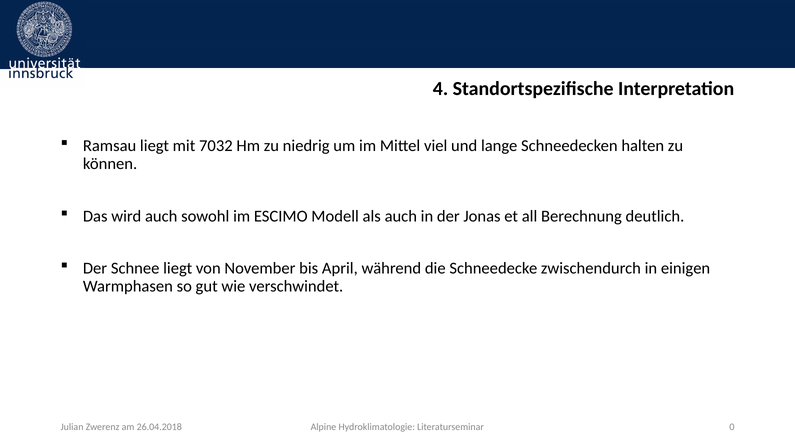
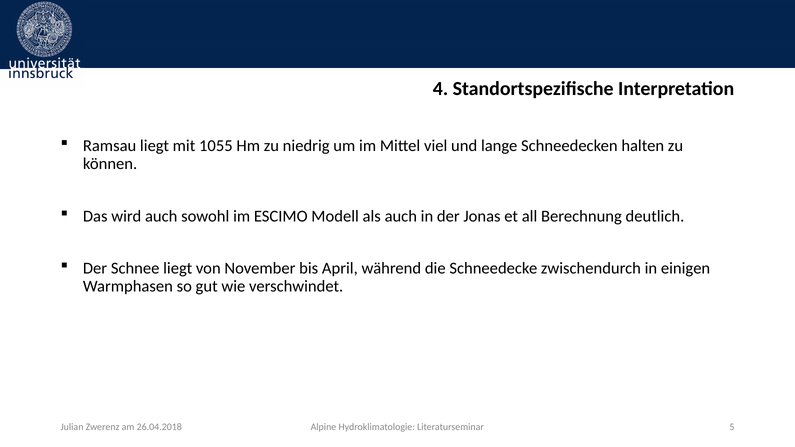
7032: 7032 -> 1055 (216, 146)
0: 0 -> 5 (732, 427)
